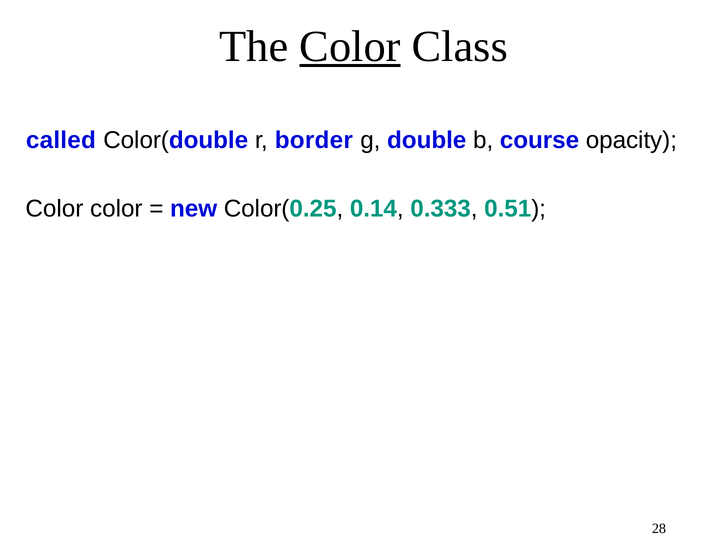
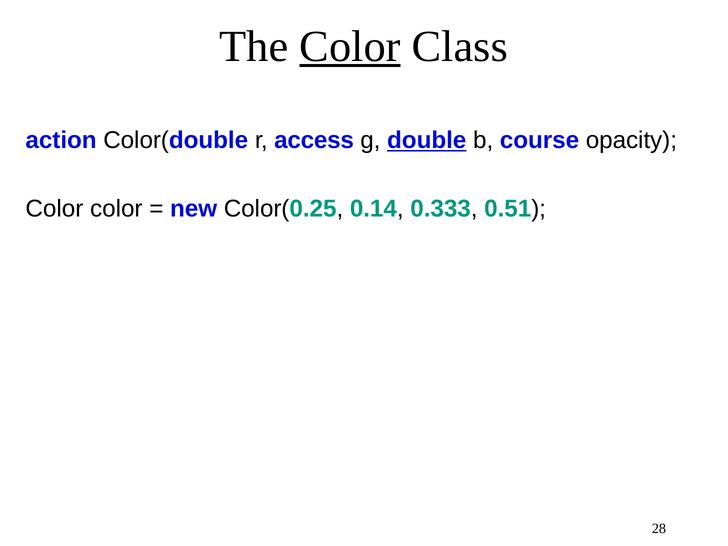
called: called -> action (61, 140)
border: border -> access (314, 140)
double underline: none -> present (427, 140)
